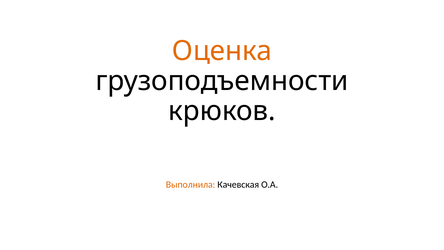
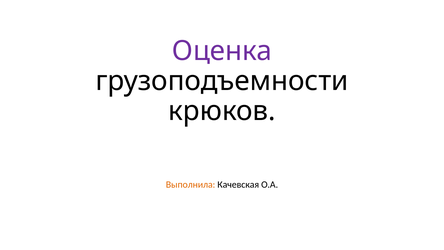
Оценка colour: orange -> purple (222, 51)
